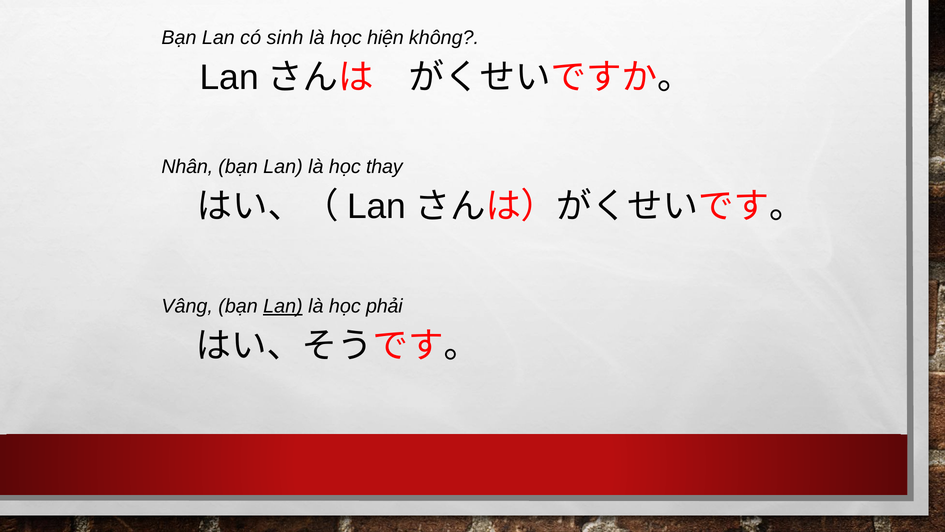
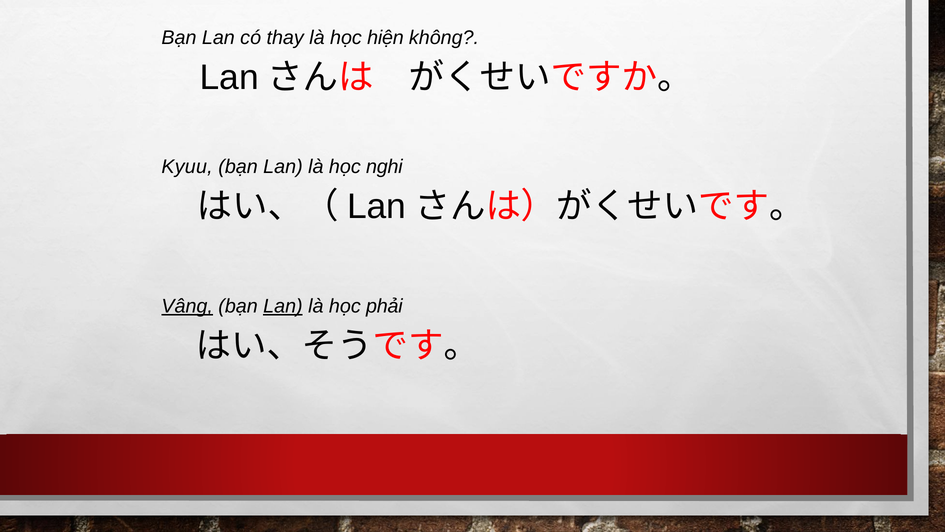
sinh: sinh -> thay (285, 38)
Nhân: Nhân -> Kyuu (187, 167)
thay: thay -> nghi (384, 167)
Vâng underline: none -> present (187, 306)
